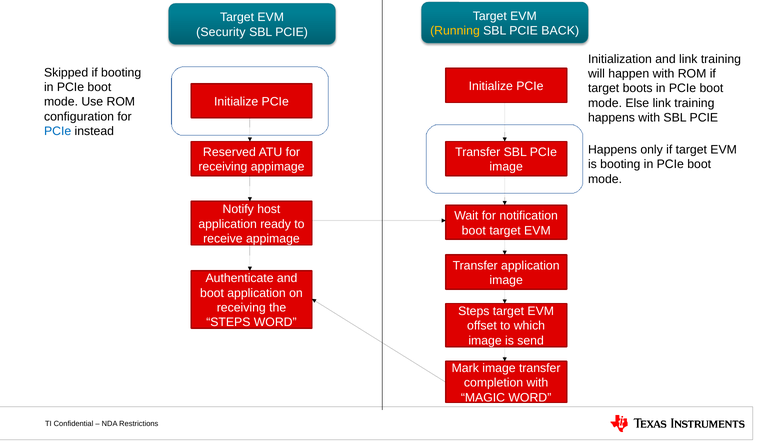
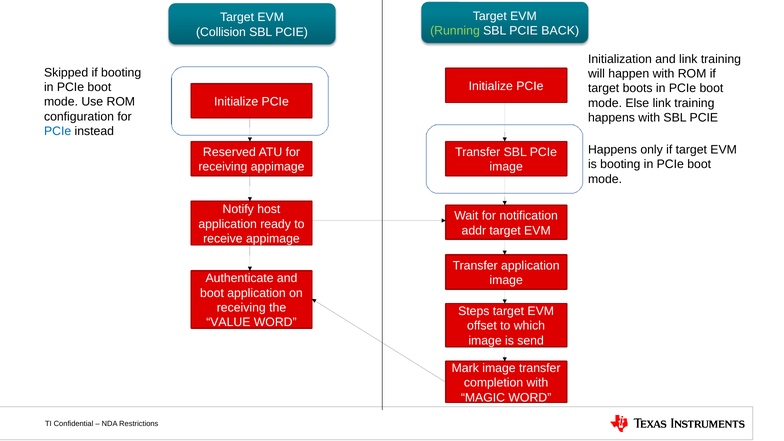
Running colour: yellow -> light green (455, 31)
Security: Security -> Collision (221, 32)
boot: boot -> addr (474, 230)
STEPS: STEPS -> VALUE (228, 322)
